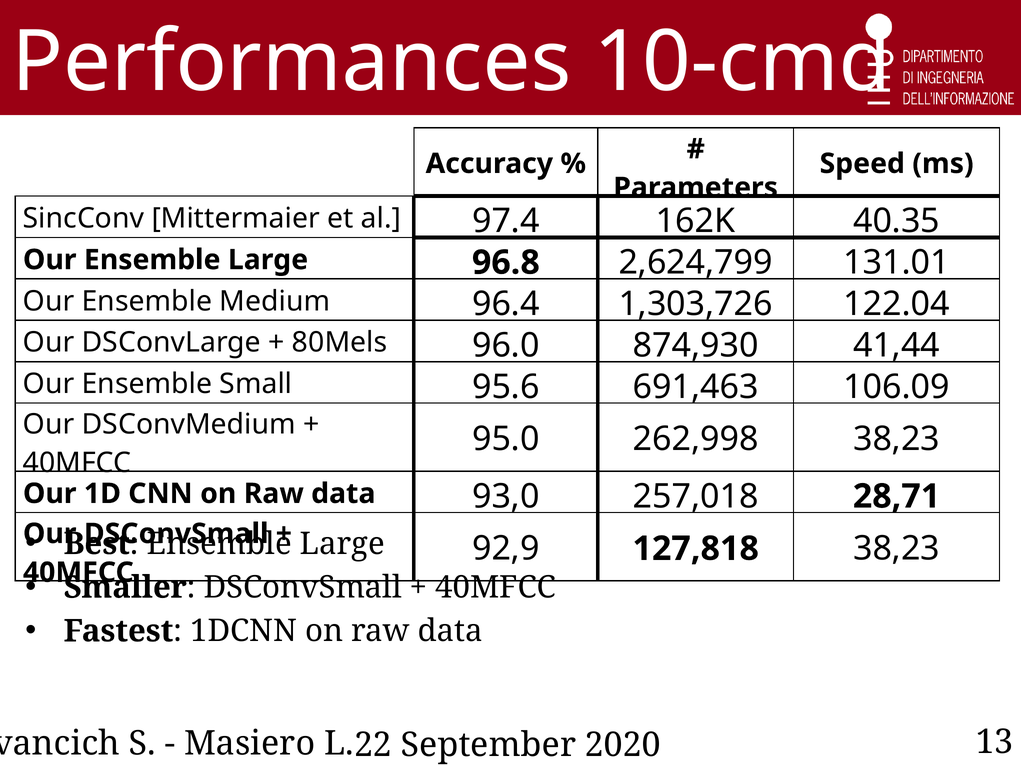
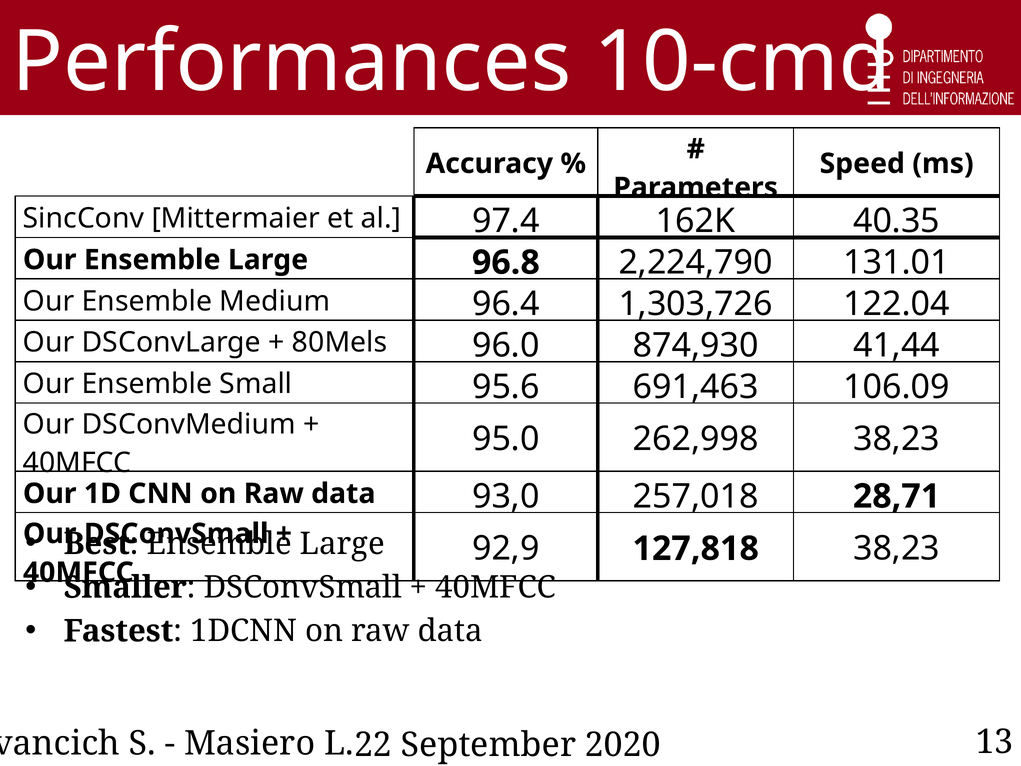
2,624,799: 2,624,799 -> 2,224,790 (696, 262)
